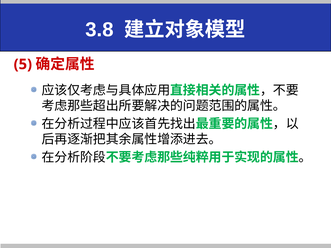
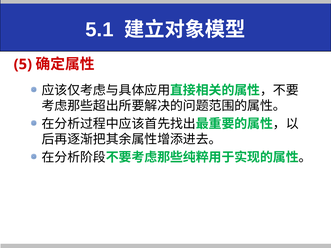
3.8: 3.8 -> 5.1 (99, 30)
